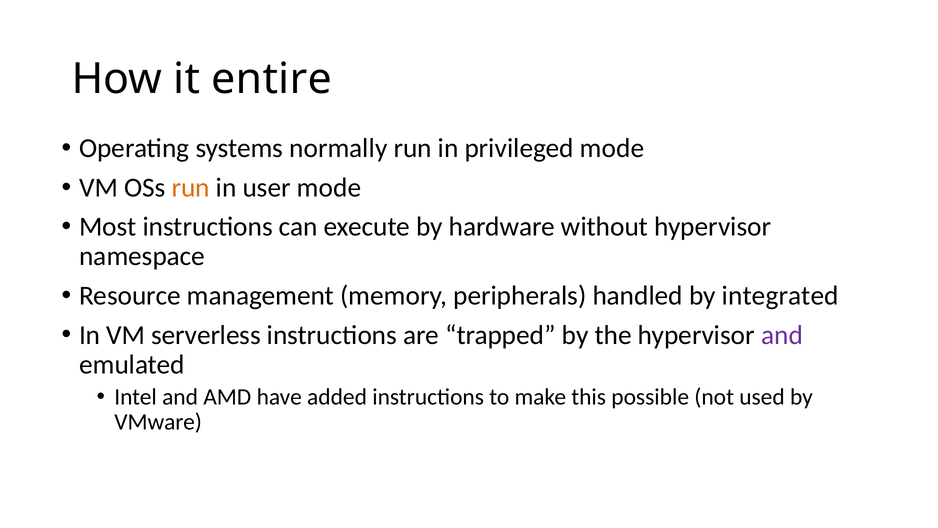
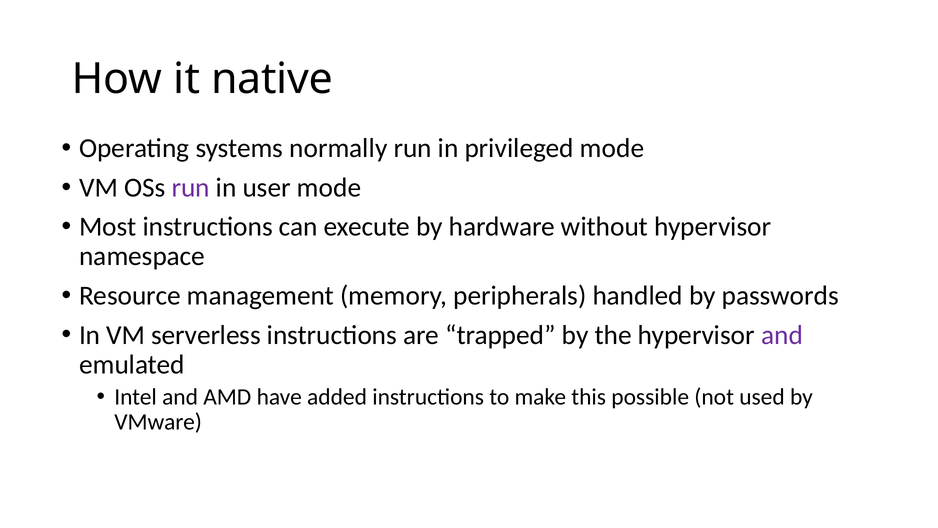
entire: entire -> native (272, 79)
run colour: orange -> purple (191, 187)
integrated: integrated -> passwords (780, 295)
